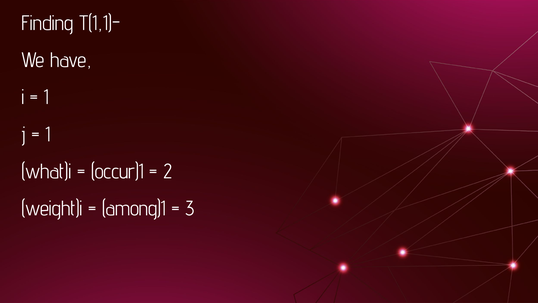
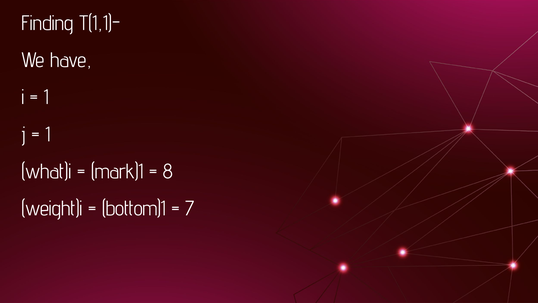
occur)1: occur)1 -> mark)1 (117, 171)
2: 2 -> 8 (168, 171)
among)1: among)1 -> bottom)1 (134, 208)
3: 3 -> 7 (190, 208)
